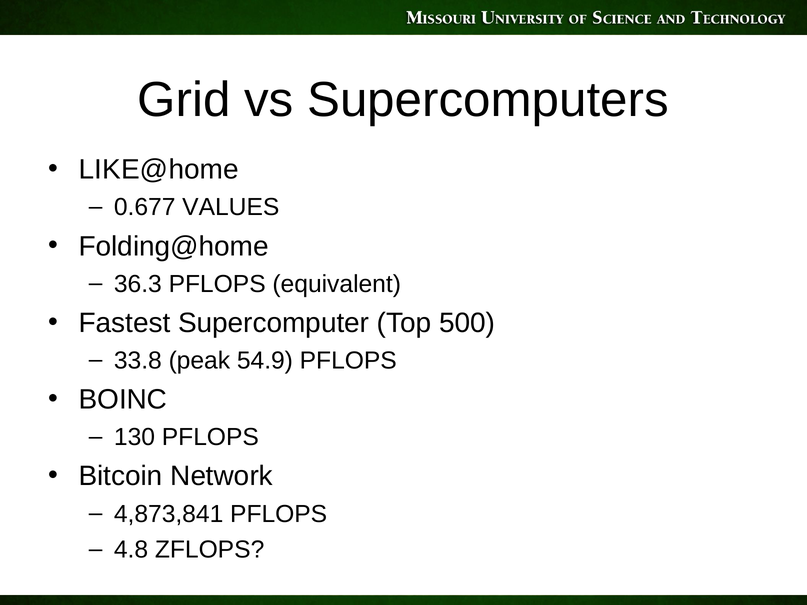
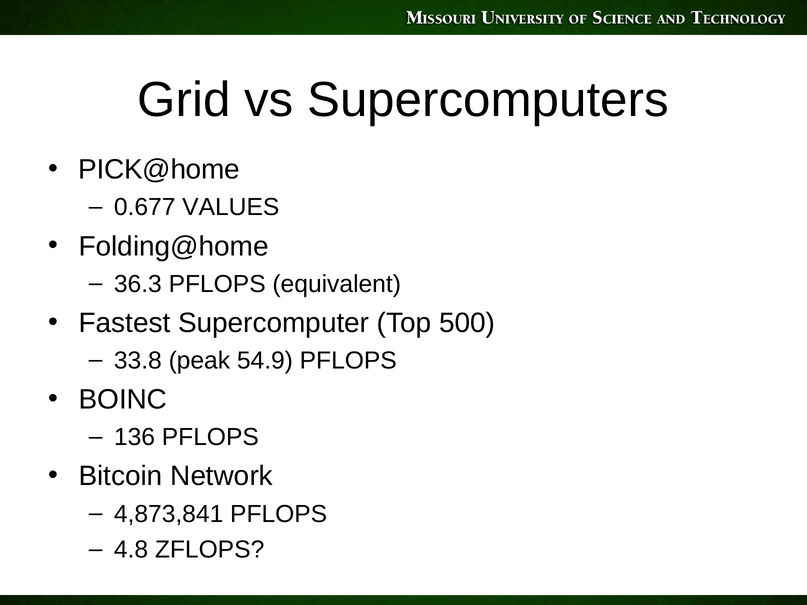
LIKE@home: LIKE@home -> PICK@home (159, 170)
130: 130 -> 136 (135, 437)
